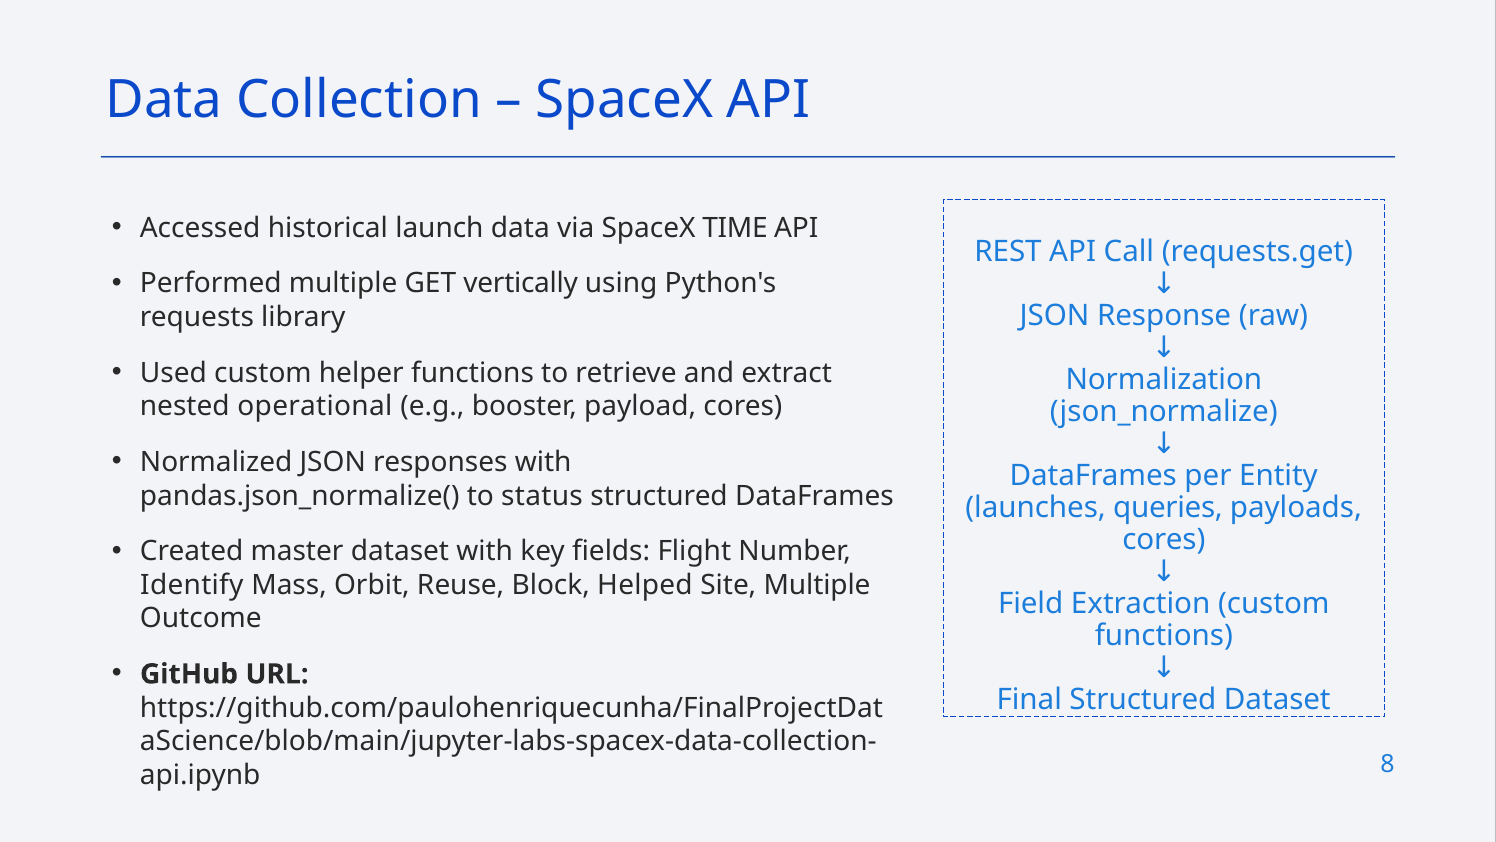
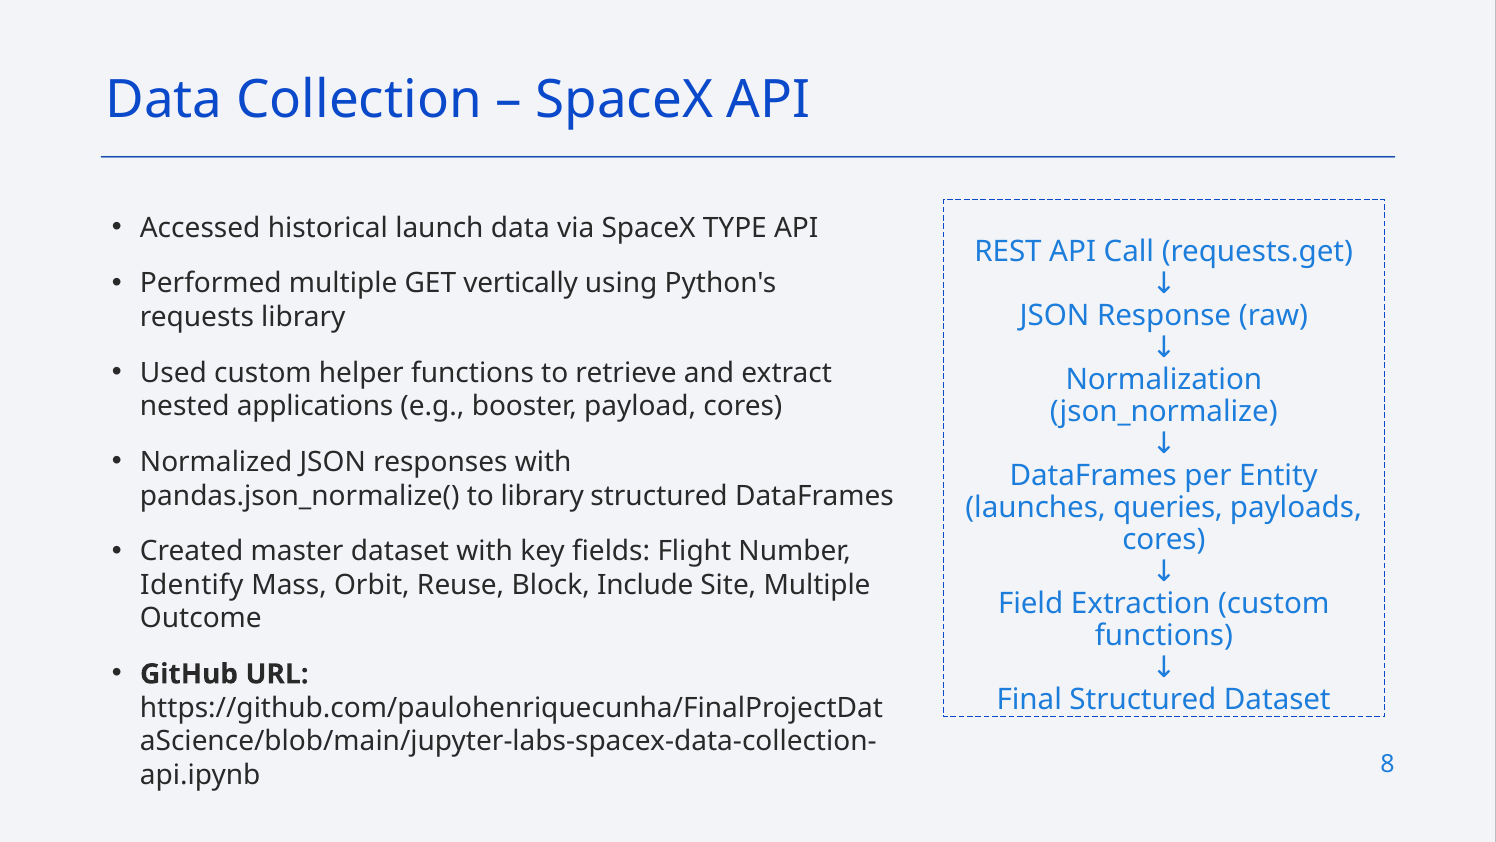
TIME: TIME -> TYPE (735, 228)
operational: operational -> applications (315, 406)
to status: status -> library (542, 495)
Helped: Helped -> Include (645, 585)
